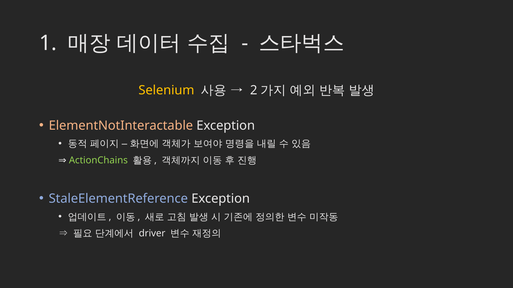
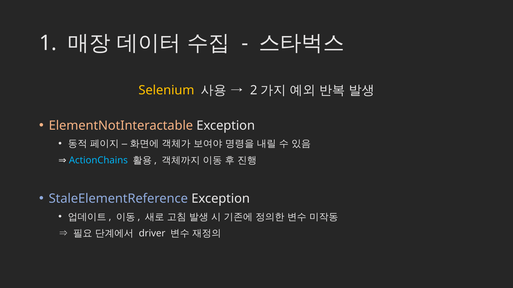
ActionChains colour: light green -> light blue (98, 160)
